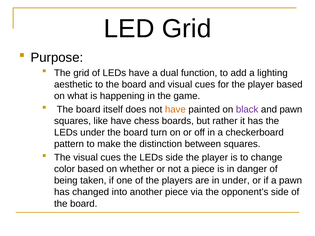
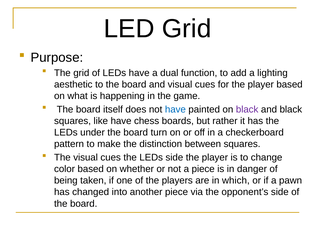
have colour: orange -> blue (175, 110)
and pawn: pawn -> black (291, 110)
in under: under -> which (236, 181)
